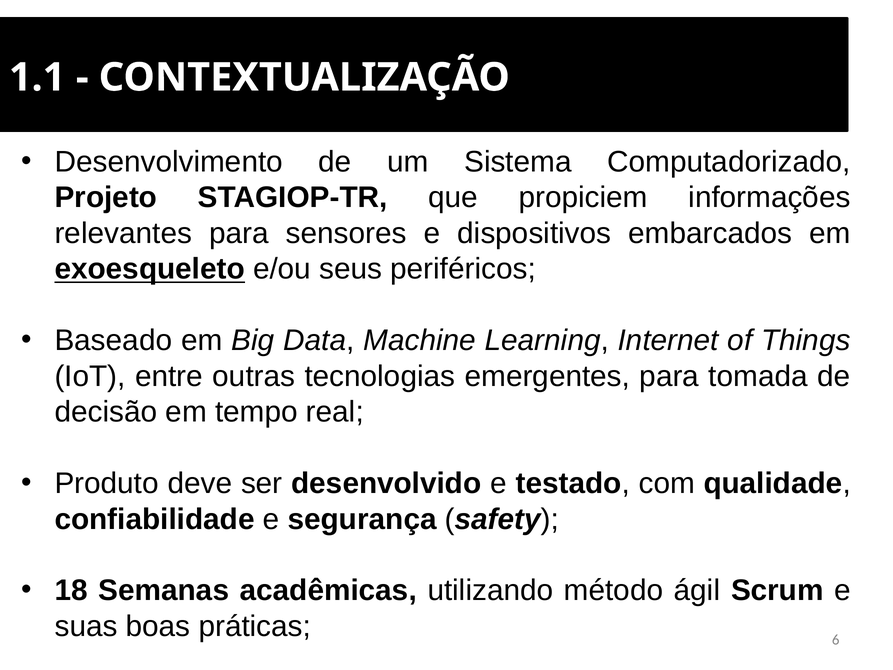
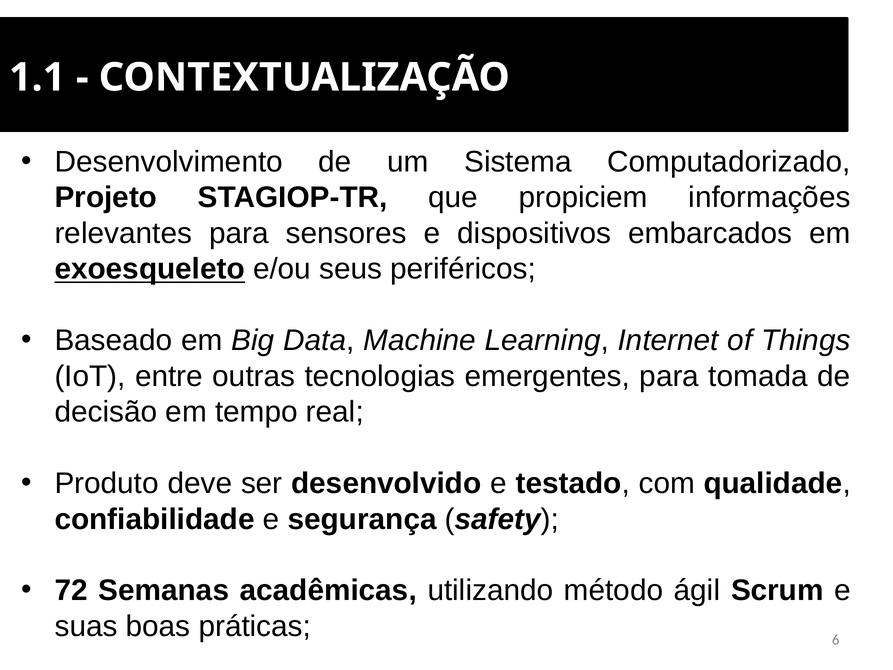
18: 18 -> 72 (71, 590)
